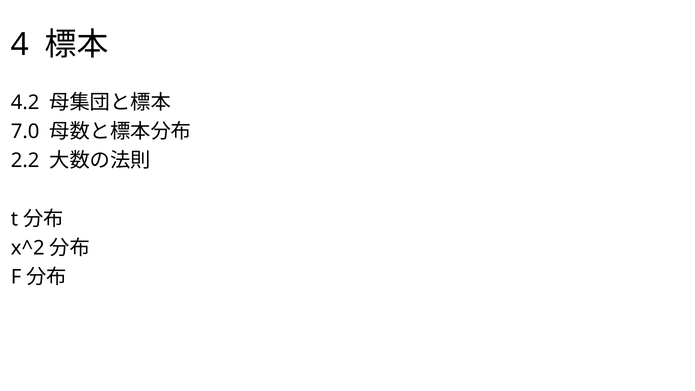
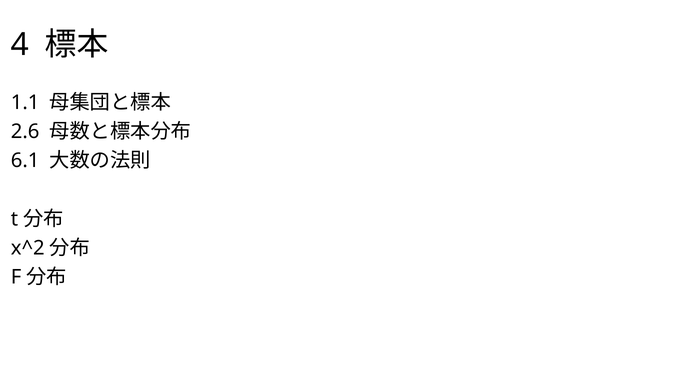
4.2: 4.2 -> 1.1 (25, 102)
7.0: 7.0 -> 2.6 (25, 132)
2.2: 2.2 -> 6.1 (25, 161)
